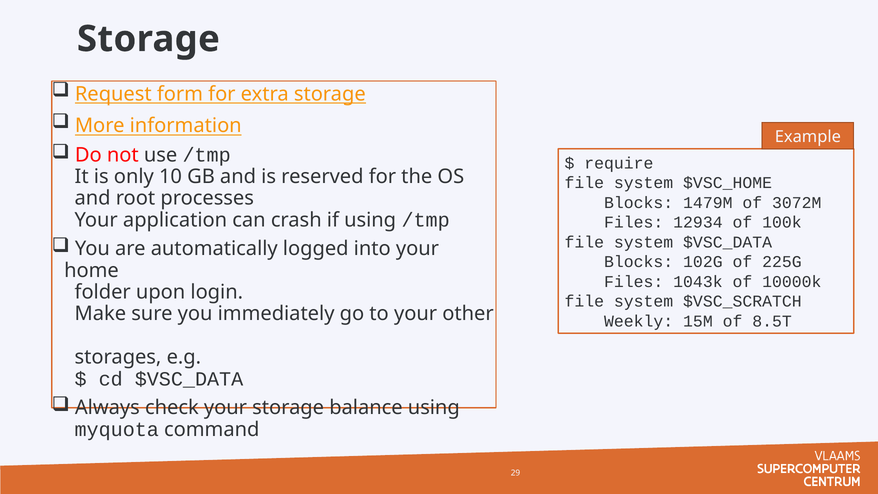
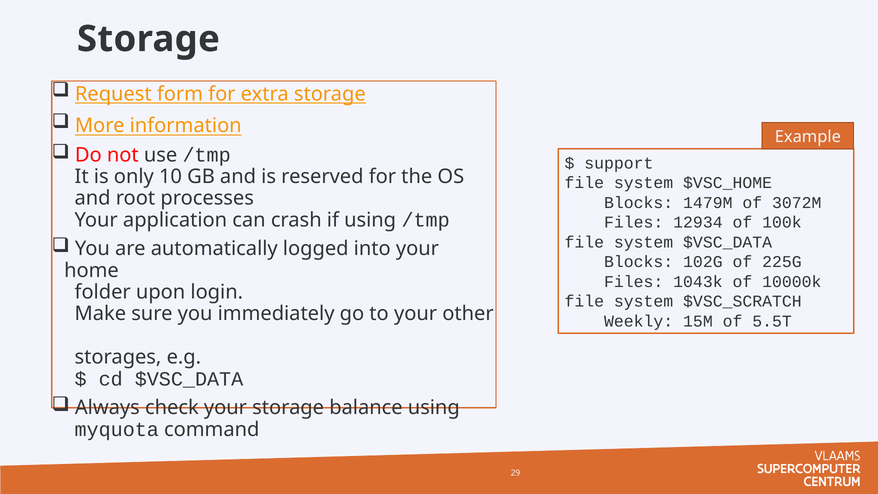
require: require -> support (619, 163)
8.5T: 8.5T -> 5.5T (772, 321)
